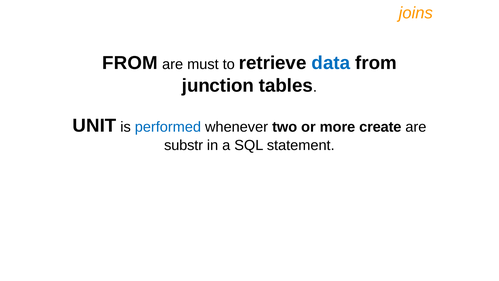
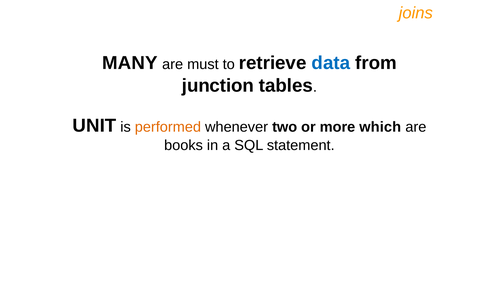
FROM: FROM -> MANY (130, 63)
performed colour: blue -> orange (168, 127)
create: create -> which (380, 127)
substr: substr -> books (184, 145)
